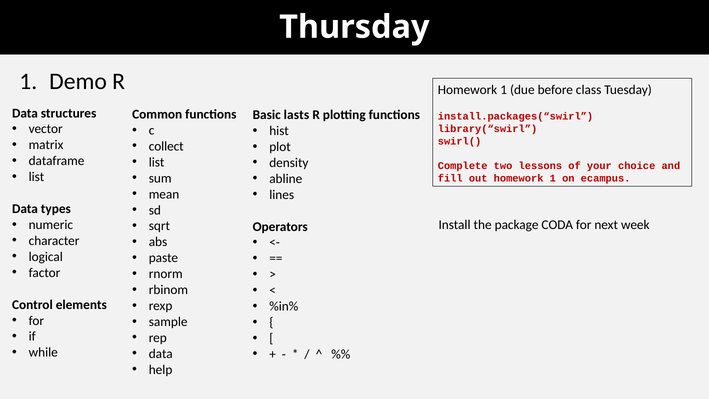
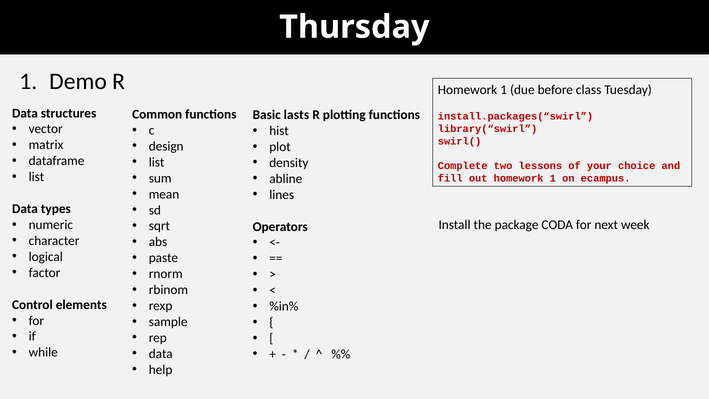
collect: collect -> design (166, 146)
